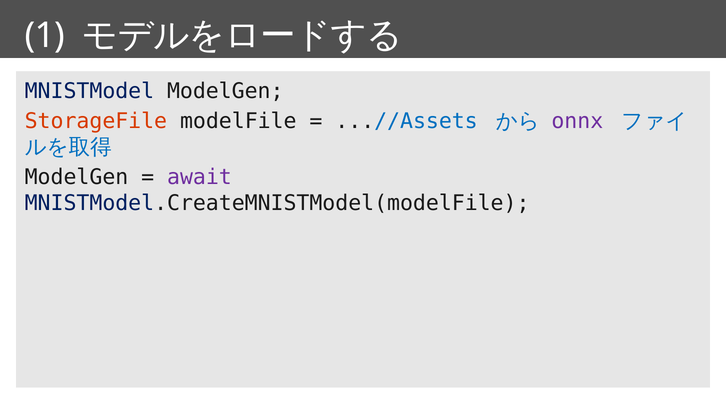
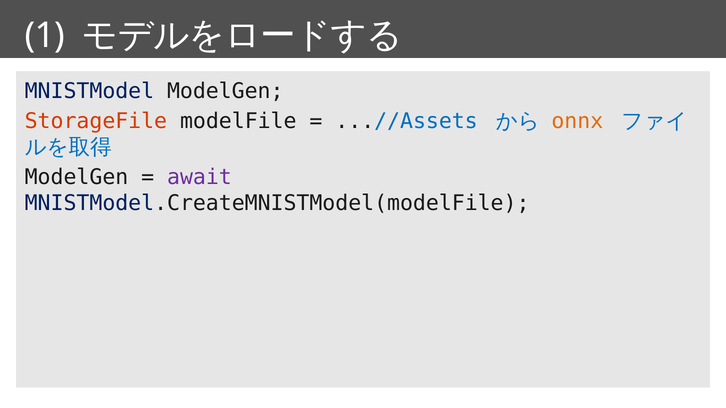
onnx colour: purple -> orange (577, 121)
